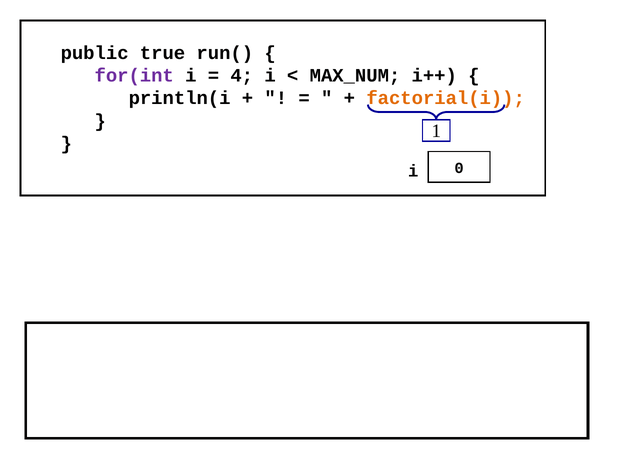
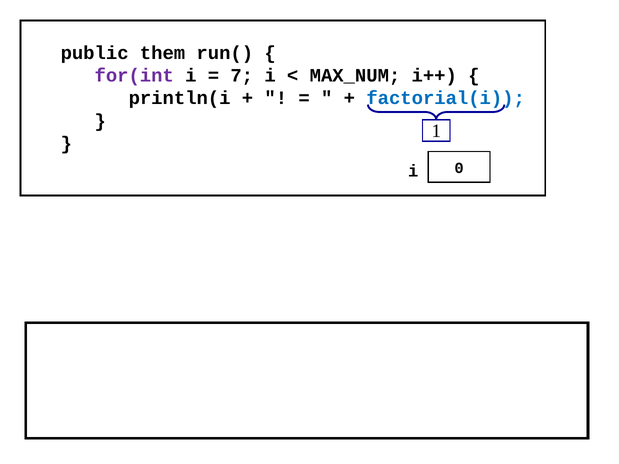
true: true -> them (163, 53)
4: 4 -> 7 (242, 75)
factorial(i colour: orange -> blue (446, 98)
